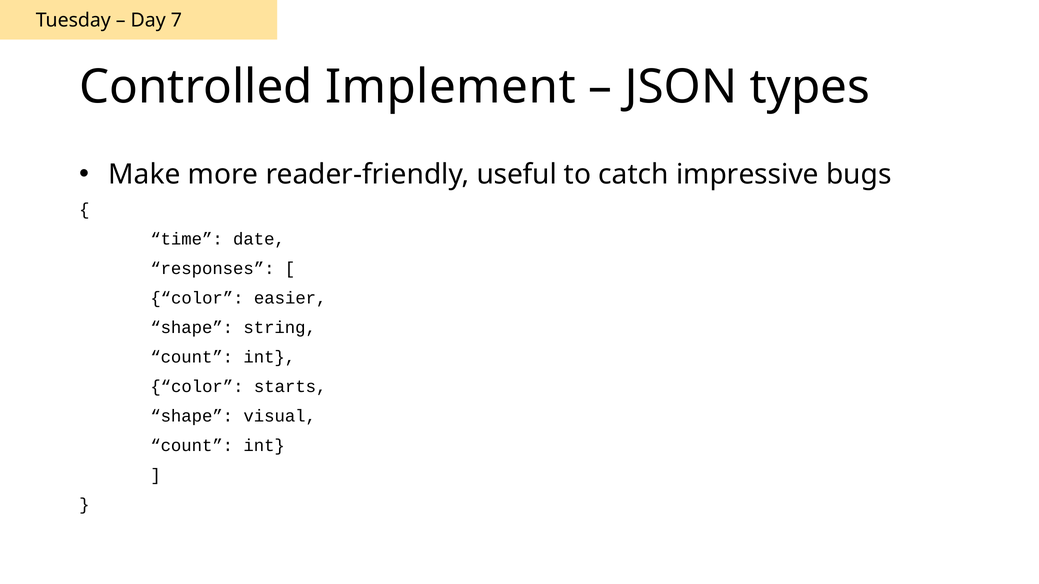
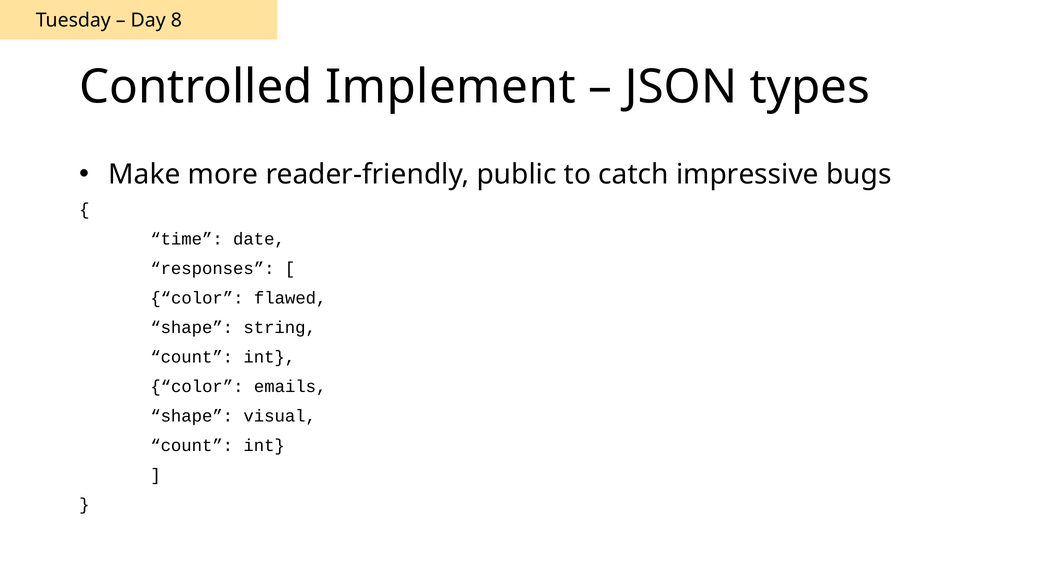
7: 7 -> 8 (176, 20)
useful: useful -> public (517, 174)
easier: easier -> flawed (290, 298)
starts: starts -> emails (290, 387)
